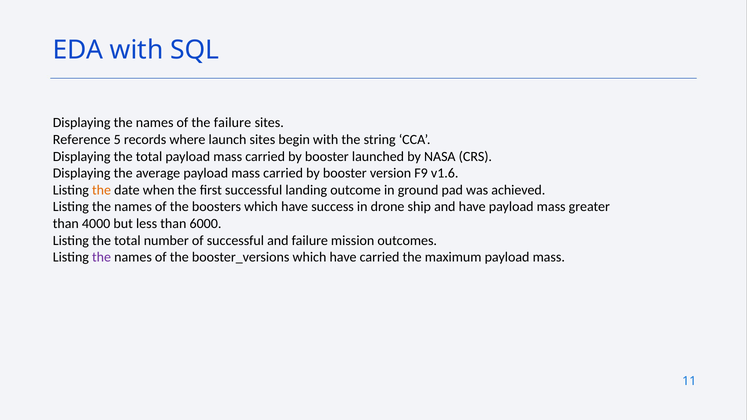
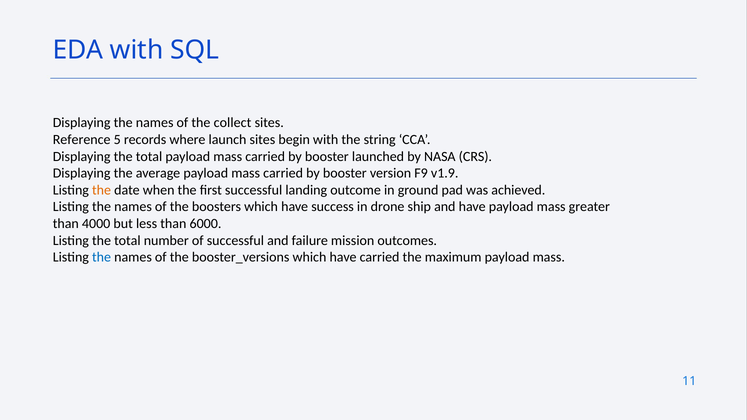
the failure: failure -> collect (233, 123)
v1.6: v1.6 -> v1.9 (445, 173)
the colour: purple -> blue (102, 257)
